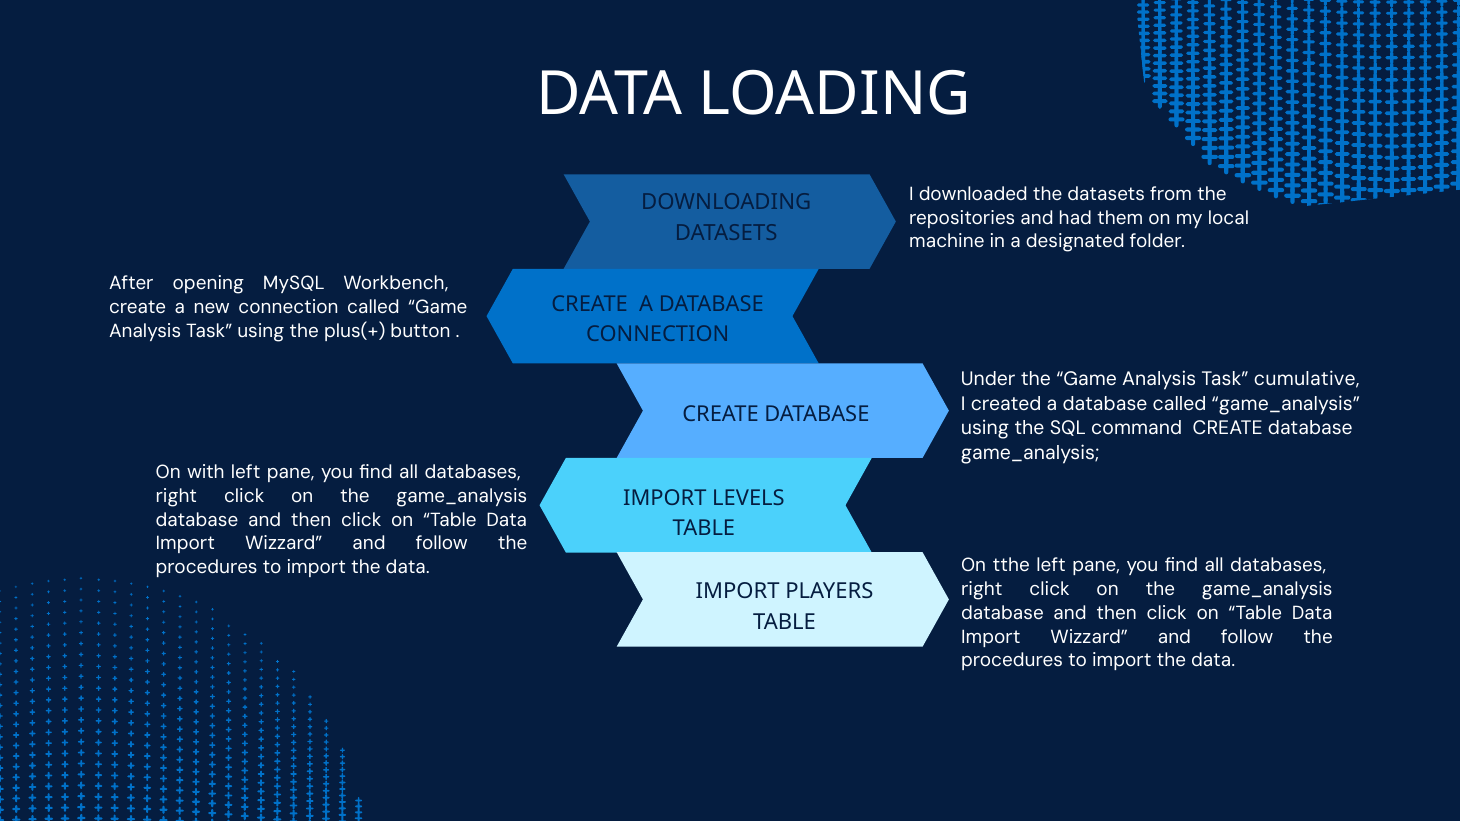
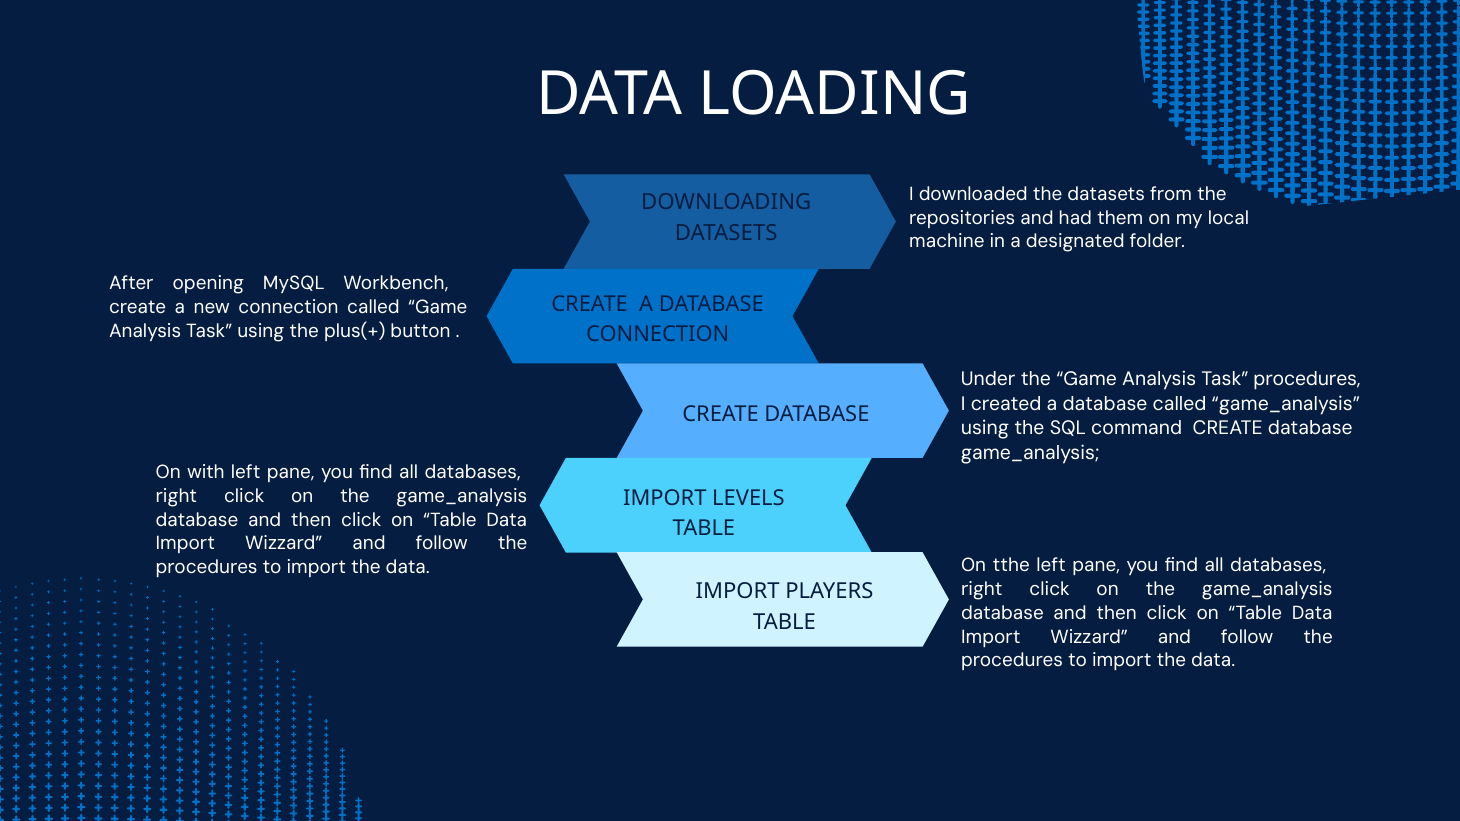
Task cumulative: cumulative -> procedures (1307, 379)
